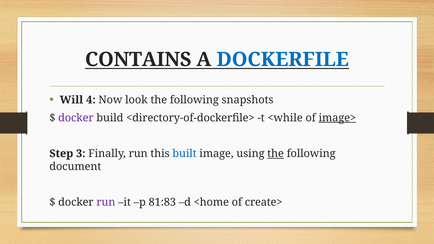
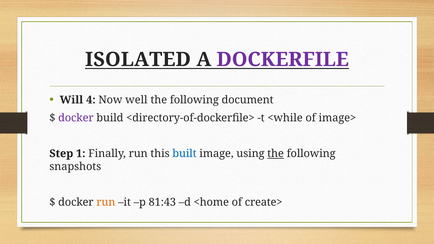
CONTAINS: CONTAINS -> ISOLATED (138, 60)
DOCKERFILE colour: blue -> purple (283, 60)
look: look -> well (136, 100)
snapshots: snapshots -> document (248, 100)
image> underline: present -> none (337, 118)
3: 3 -> 1 (81, 154)
document: document -> snapshots (75, 167)
run colour: purple -> orange (106, 202)
81:83: 81:83 -> 81:43 (162, 202)
